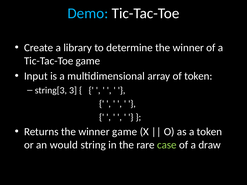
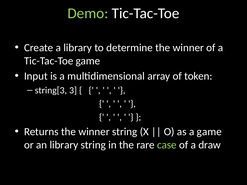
Demo colour: light blue -> light green (88, 13)
winner game: game -> string (125, 132)
a token: token -> game (209, 132)
an would: would -> library (64, 145)
